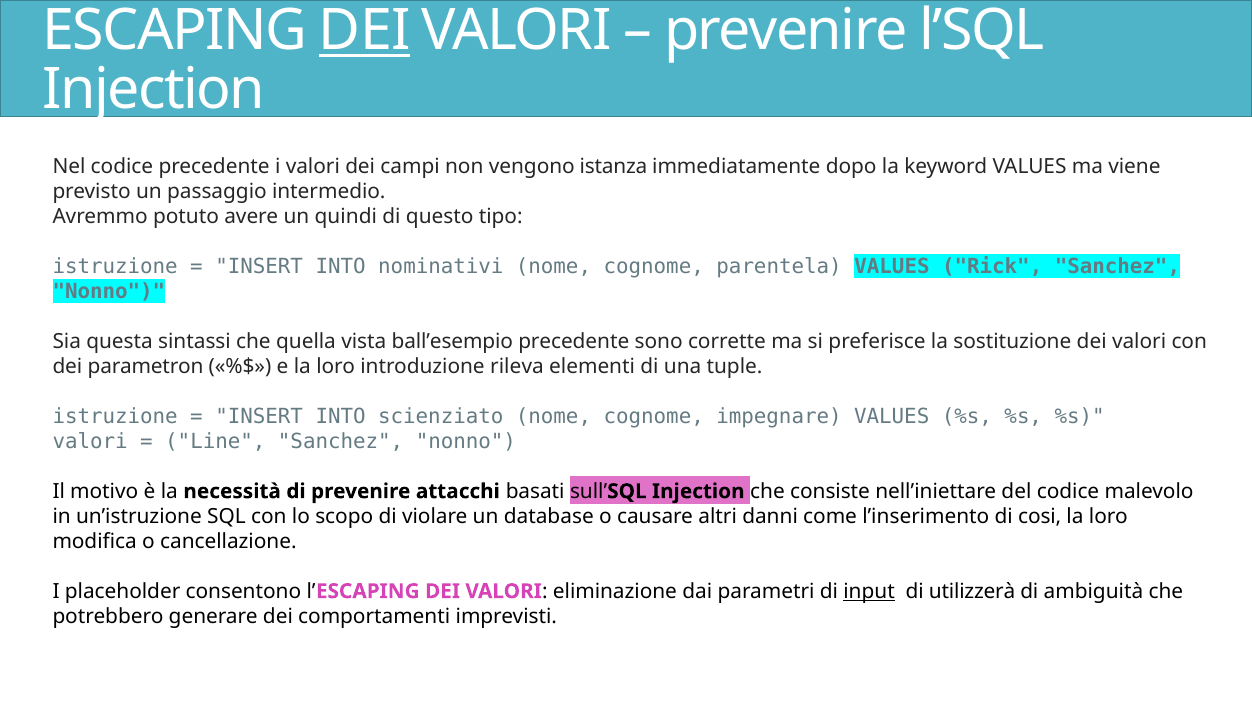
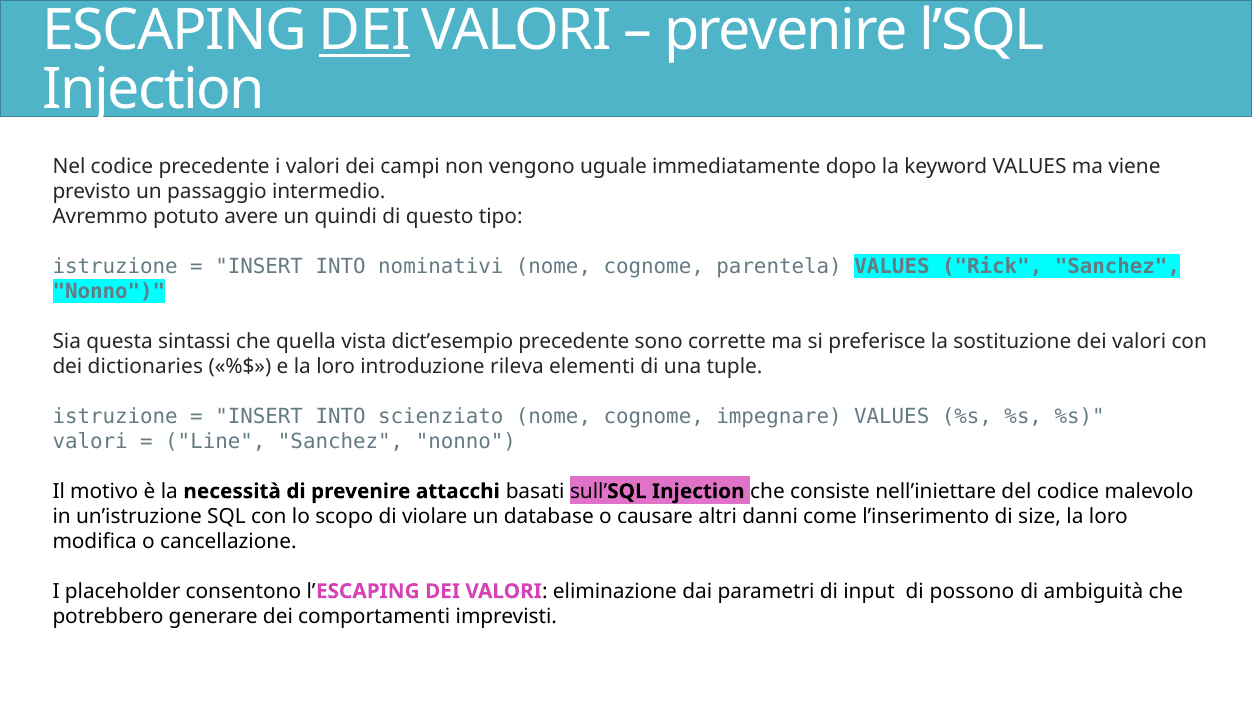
istanza: istanza -> uguale (614, 167)
ball’esempio: ball’esempio -> dict’esempio (452, 342)
parametron: parametron -> dictionaries (145, 367)
cosi: cosi -> size (1040, 517)
input underline: present -> none (869, 591)
utilizzerà: utilizzerà -> possono (972, 591)
